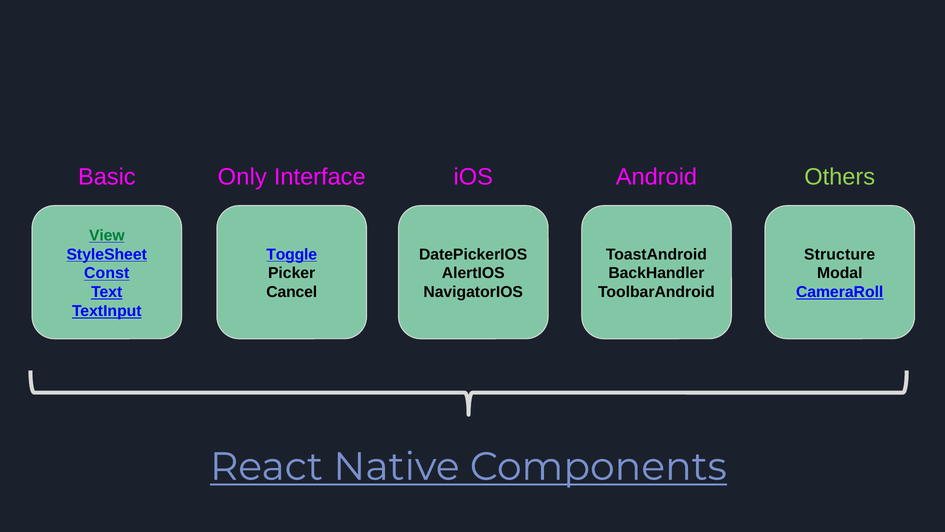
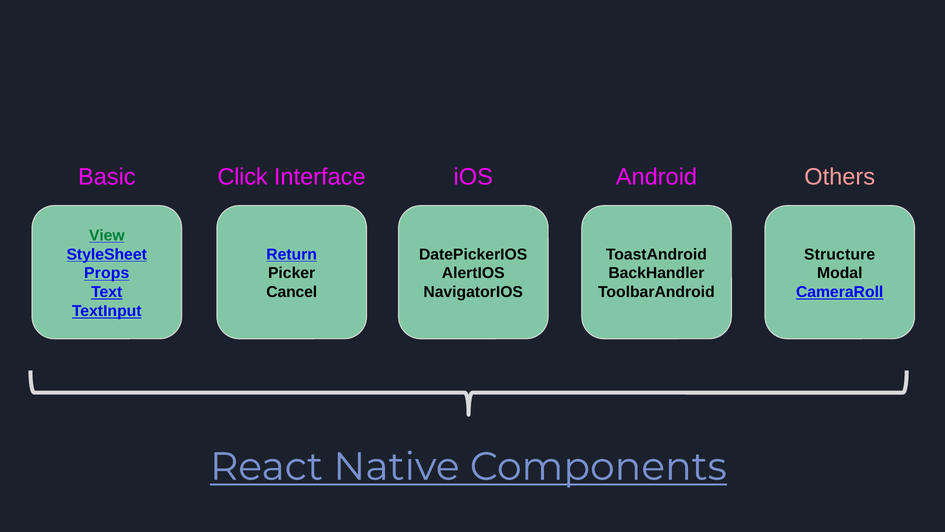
Only: Only -> Click (243, 177)
Others colour: light green -> pink (840, 177)
Toggle: Toggle -> Return (292, 254)
Const: Const -> Props (107, 273)
